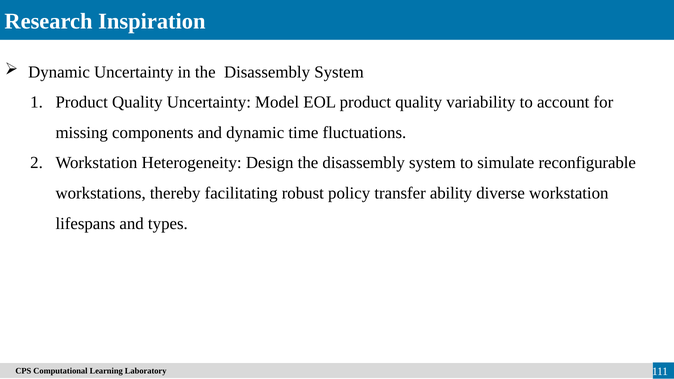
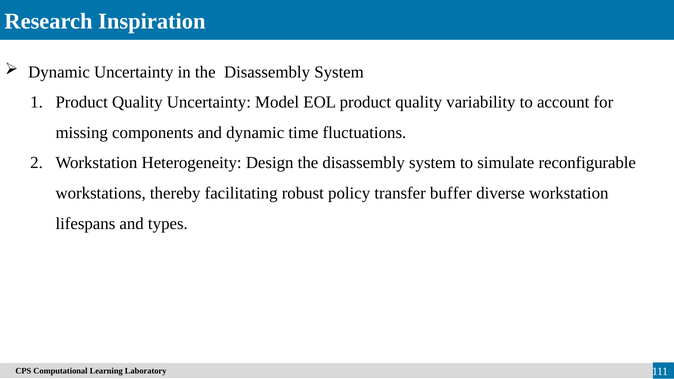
ability: ability -> buffer (451, 193)
